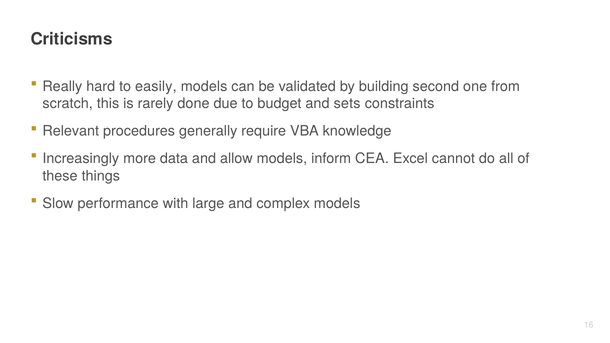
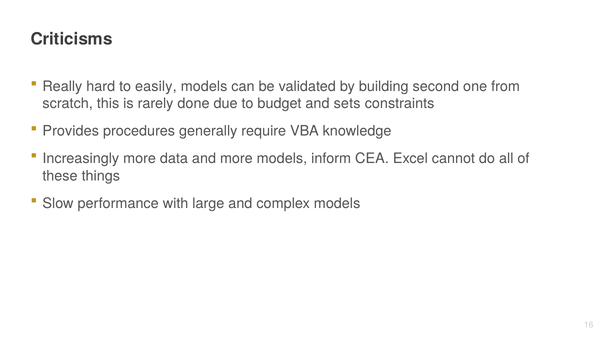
Relevant: Relevant -> Provides (71, 131)
and allow: allow -> more (236, 159)
